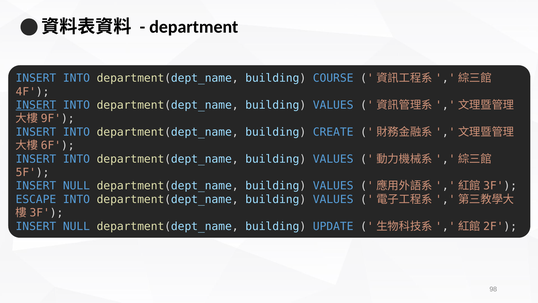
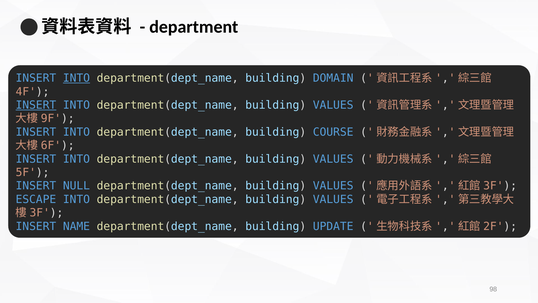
INTO underline: none -> present (76, 78)
COURSE: COURSE -> DOMAIN (333, 78)
CREATE: CREATE -> COURSE (333, 132)
NULL: NULL -> NAME (76, 226)
